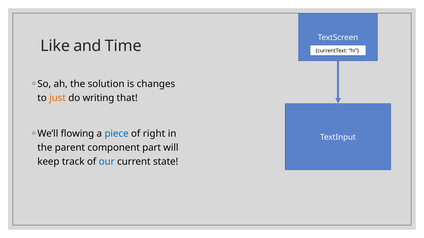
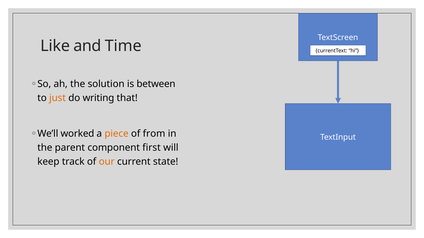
changes: changes -> between (156, 84)
flowing: flowing -> worked (77, 134)
piece colour: blue -> orange (117, 134)
right: right -> from (154, 134)
part: part -> first (152, 148)
our colour: blue -> orange (107, 162)
